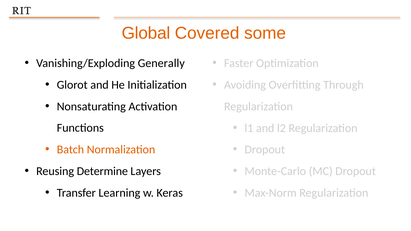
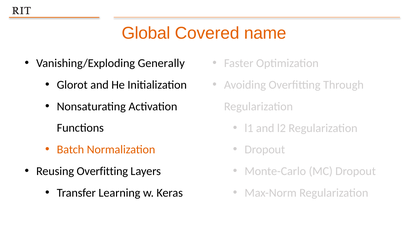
some: some -> name (265, 33)
Reusing Determine: Determine -> Overfitting (102, 171)
